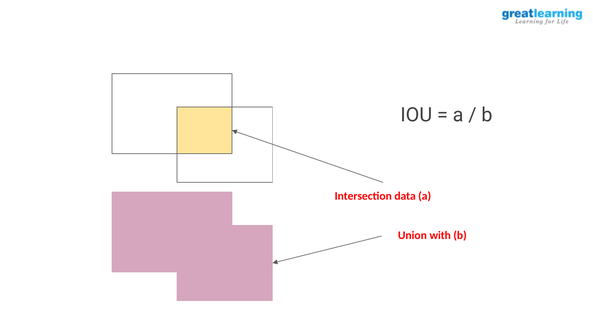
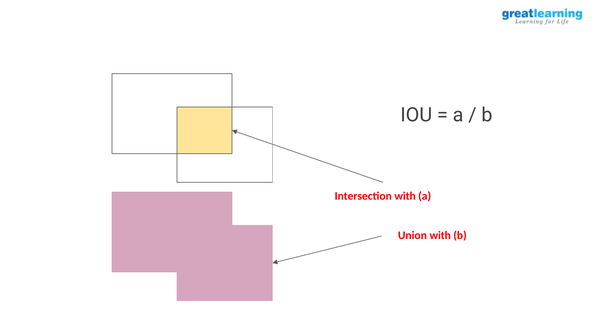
Intersection data: data -> with (405, 196)
